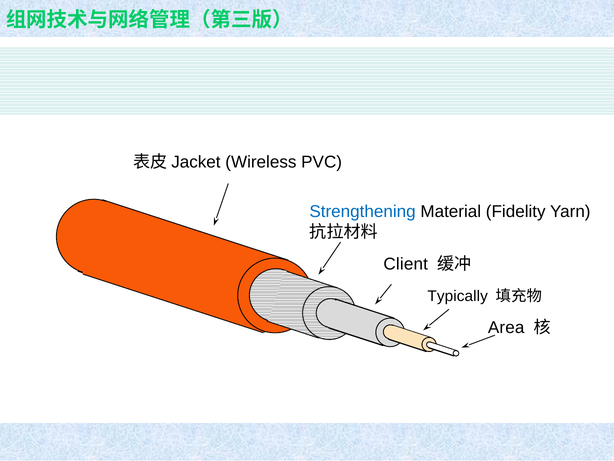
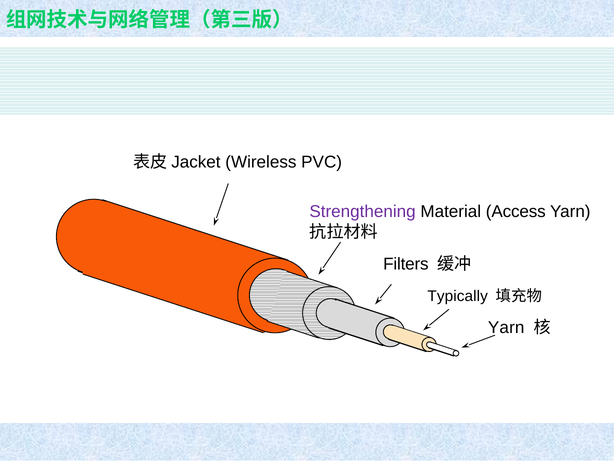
Strengthening colour: blue -> purple (363, 212)
Fidelity: Fidelity -> Access (516, 212)
Client: Client -> Filters (406, 264)
Area: Area -> Yarn (506, 327)
